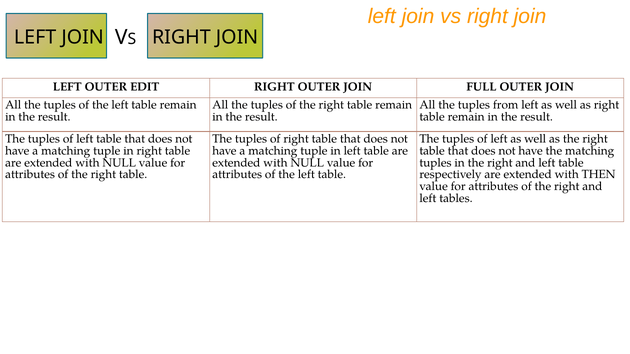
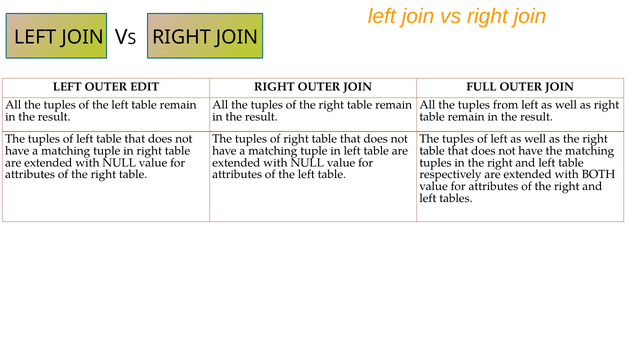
THEN: THEN -> BOTH (599, 175)
